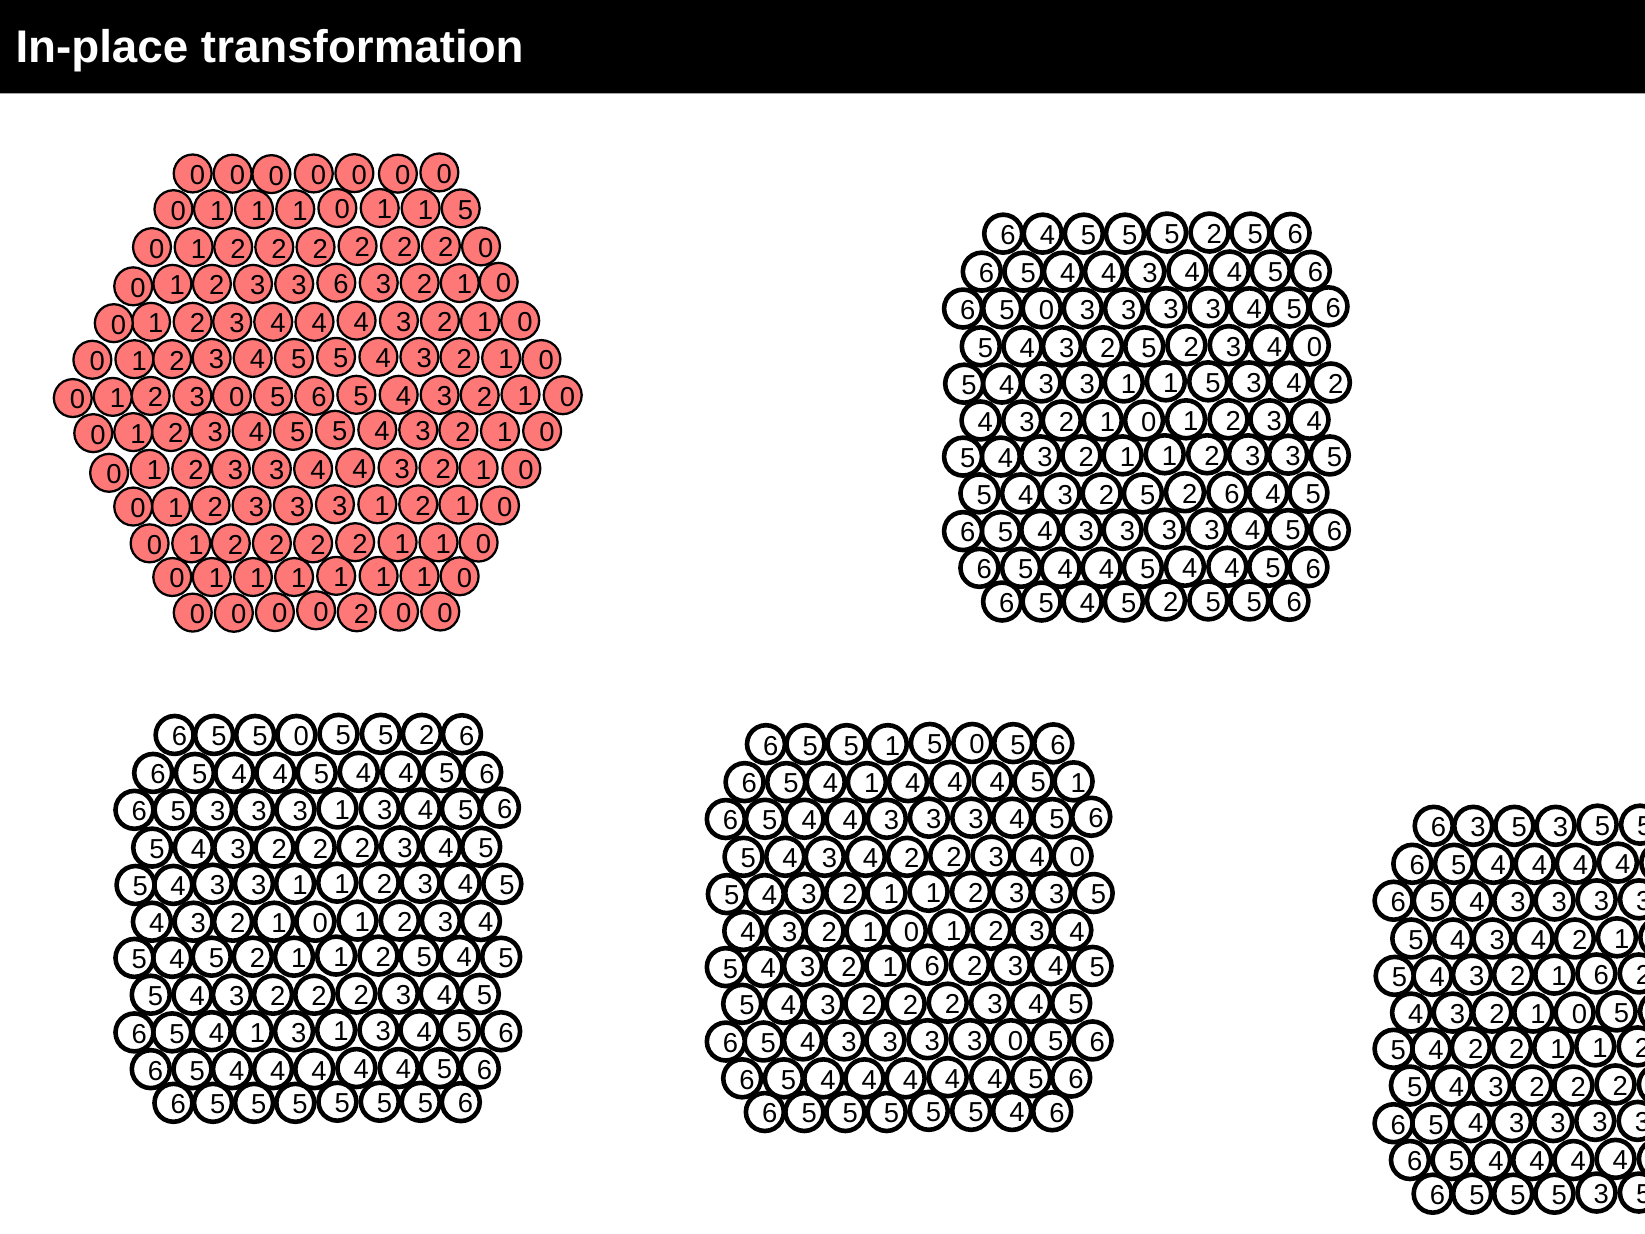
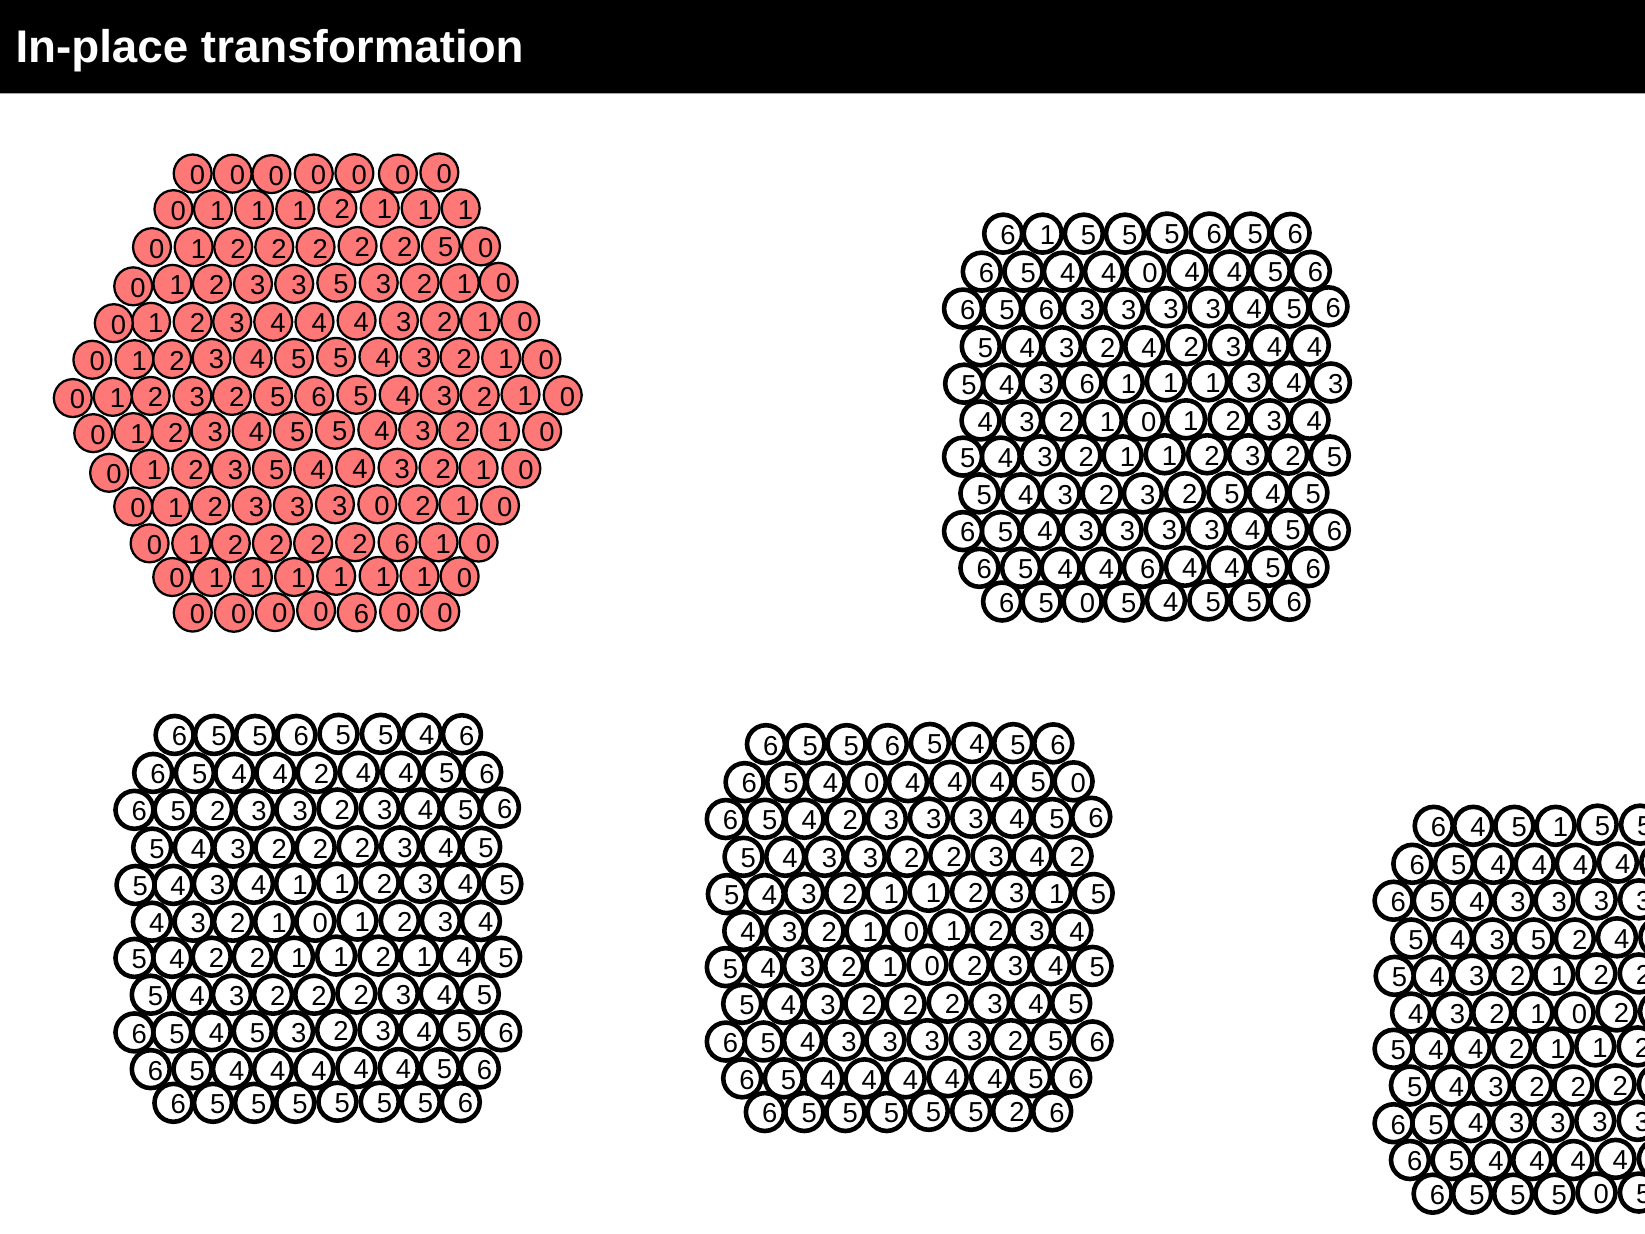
0: 0 -> 2 (342, 210)
5: 5 -> 1 (465, 210)
4: 4 -> 1 (1047, 235)
2: 2 -> 6 (1214, 234)
2: 2 -> 5 (446, 248)
3: 3 -> 0 (1150, 273)
2 3 3 6: 6 -> 5 (341, 284)
0: 0 -> 6 (1046, 310)
5: 5 -> 4 (1149, 348)
0: 0 -> 4 (1315, 347)
3: 3 -> 6 (1087, 384)
5: 5 -> 1 (1213, 383)
2: 2 -> 3 (1336, 384)
0: 0 -> 2 (237, 398)
3: 3 -> 2 (1293, 456)
3: 3 -> 5 (277, 471)
5: 5 -> 3 (1148, 495)
6: 6 -> 5 (1232, 494)
1: 1 -> 0 (382, 506)
2 2 2 1: 1 -> 6 (402, 544)
5: 5 -> 6 (1148, 570)
4: 4 -> 0 (1087, 603)
2: 2 -> 4 (1171, 602)
2: 2 -> 6 (361, 614)
0: 0 -> 6 (301, 737)
2: 2 -> 4 (427, 736)
1: 1 -> 6 (893, 746)
0: 0 -> 4 (977, 745)
5: 5 -> 2 (321, 775)
1: 1 -> 0 (872, 784)
4 5 1: 1 -> 0 (1078, 783)
3: 3 -> 2 (218, 811)
1: 1 -> 2 (342, 810)
4: 4 -> 2 (850, 820)
3: 3 -> 4 (1478, 828)
3: 3 -> 1 (1560, 828)
4: 4 -> 3 (871, 858)
0: 0 -> 2 (1077, 858)
3: 3 -> 4 (259, 885)
3: 3 -> 1 (1057, 894)
4: 4 -> 5 (1538, 940)
1: 1 -> 4 (1622, 939)
5: 5 -> 2 (216, 958)
5: 5 -> 1 (424, 957)
6: 6 -> 0 (932, 966)
6: 6 -> 2 (1601, 975)
5: 5 -> 2 (1621, 1013)
1: 1 -> 5 (258, 1033)
1: 1 -> 2 (341, 1032)
3 3 3 0: 0 -> 2 (1016, 1041)
2: 2 -> 4 (1476, 1049)
4: 4 -> 2 (1017, 1113)
5 5 3: 3 -> 0 (1601, 1194)
